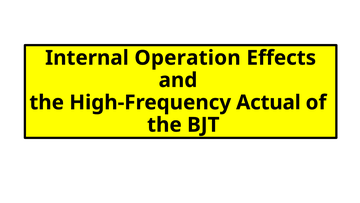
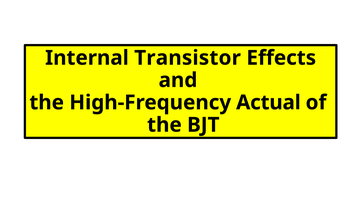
Operation: Operation -> Transistor (188, 58)
